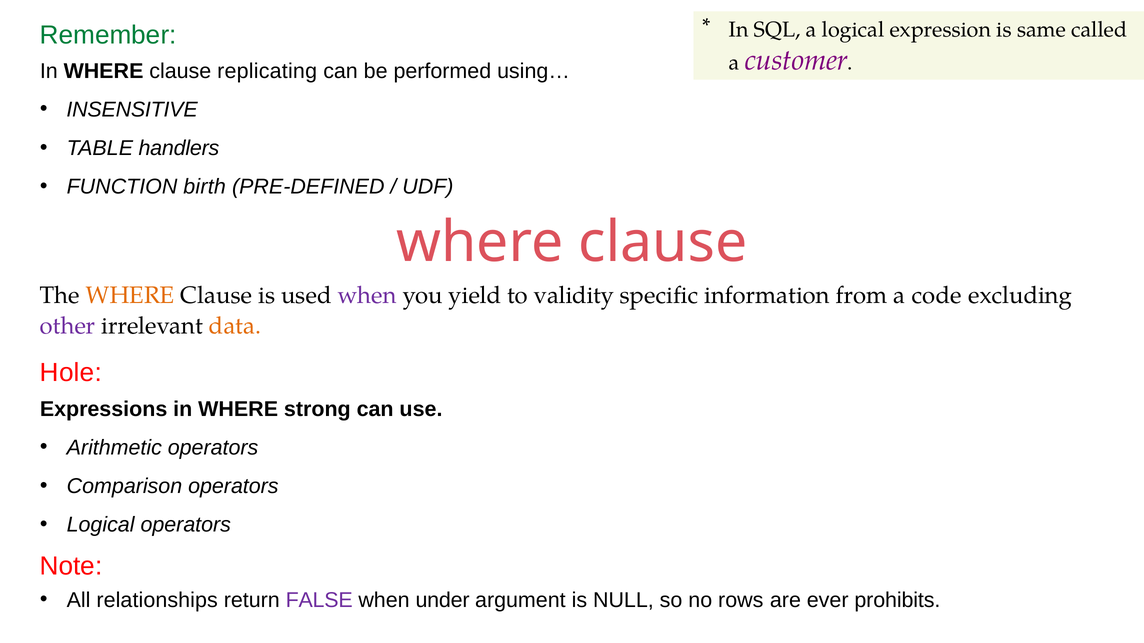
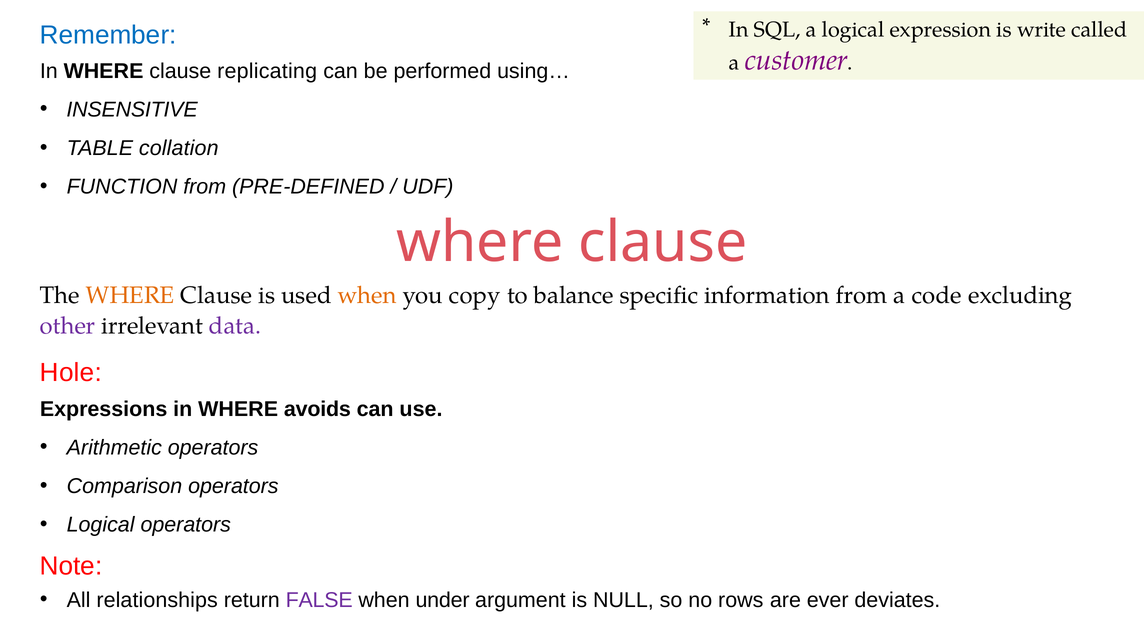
same: same -> write (1042, 30)
Remember colour: green -> blue (108, 35)
handlers: handlers -> collation (179, 148)
FUNCTION birth: birth -> from (205, 187)
when colour: purple -> orange (367, 295)
yield: yield -> copy (475, 295)
validity: validity -> balance (574, 295)
data colour: orange -> purple (235, 326)
strong: strong -> avoids (317, 409)
prohibits: prohibits -> deviates (897, 600)
